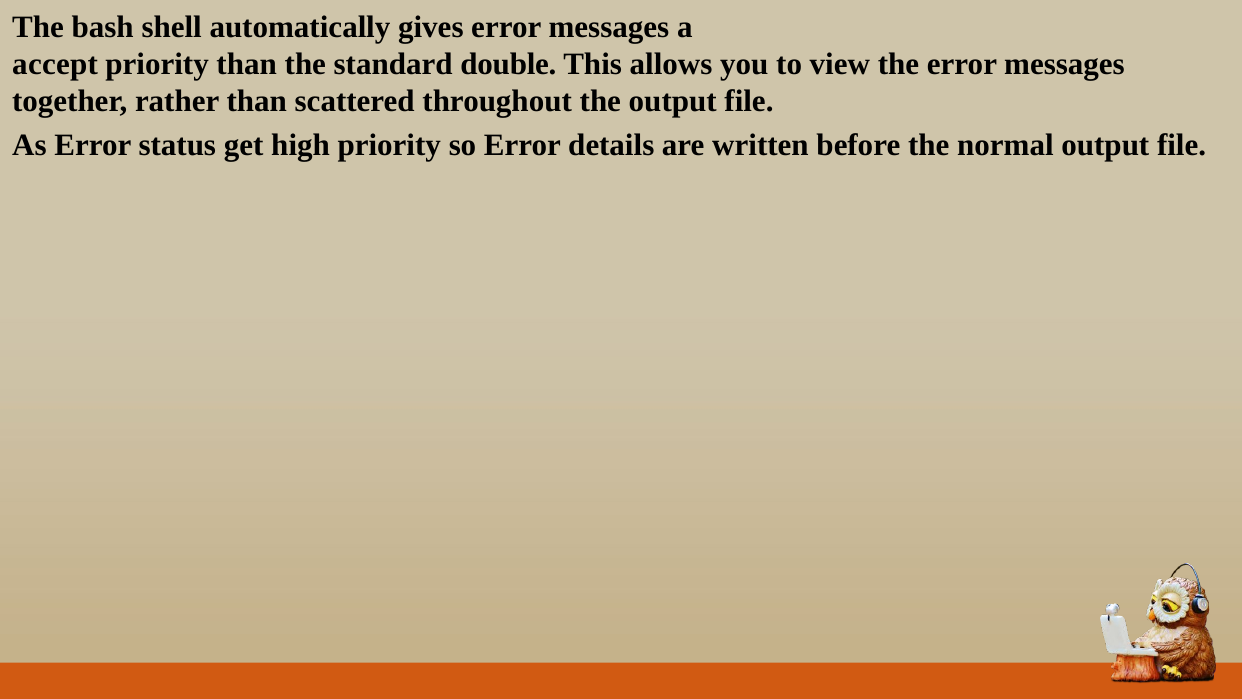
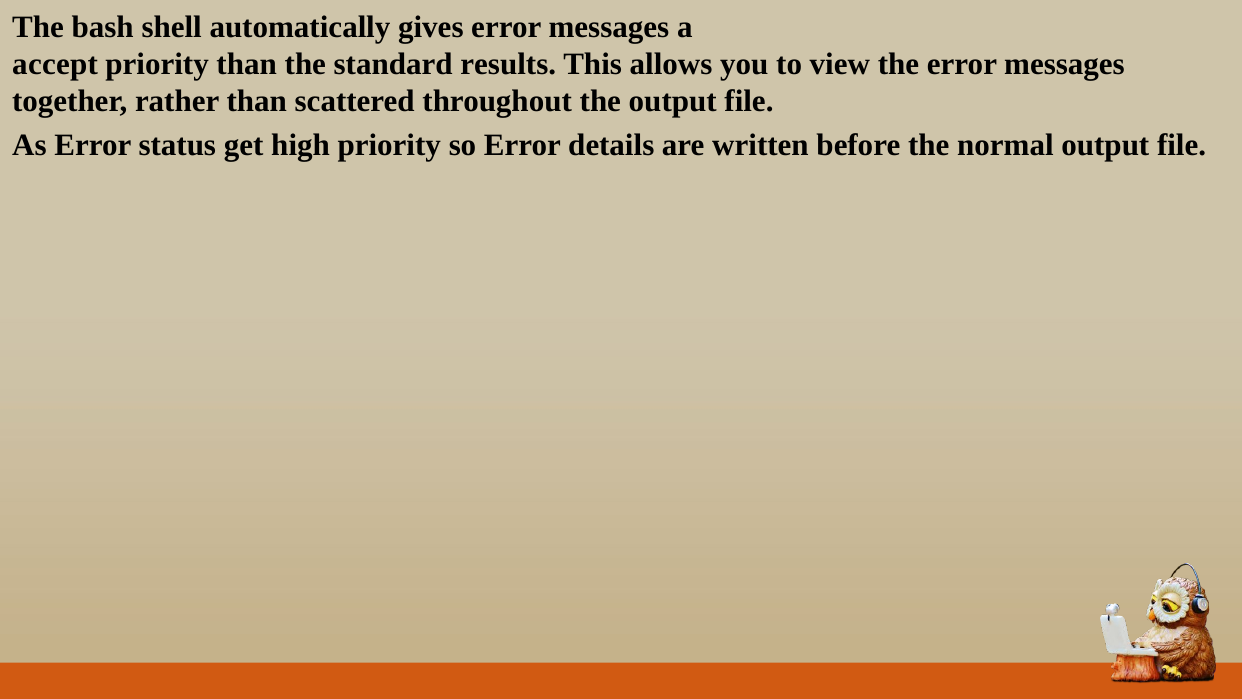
double: double -> results (508, 64)
